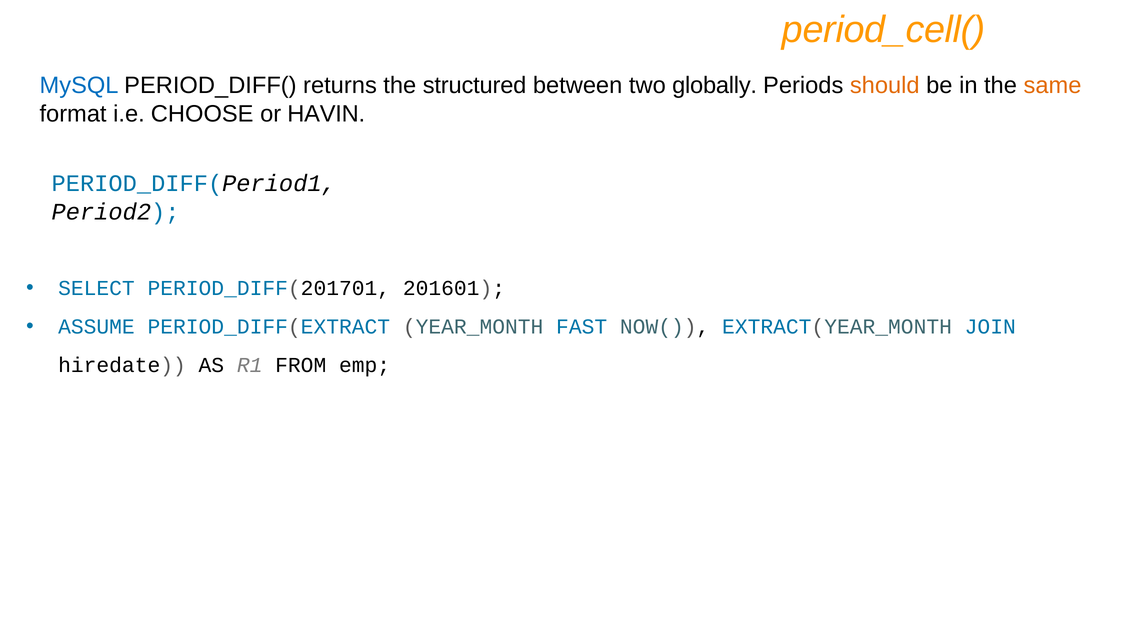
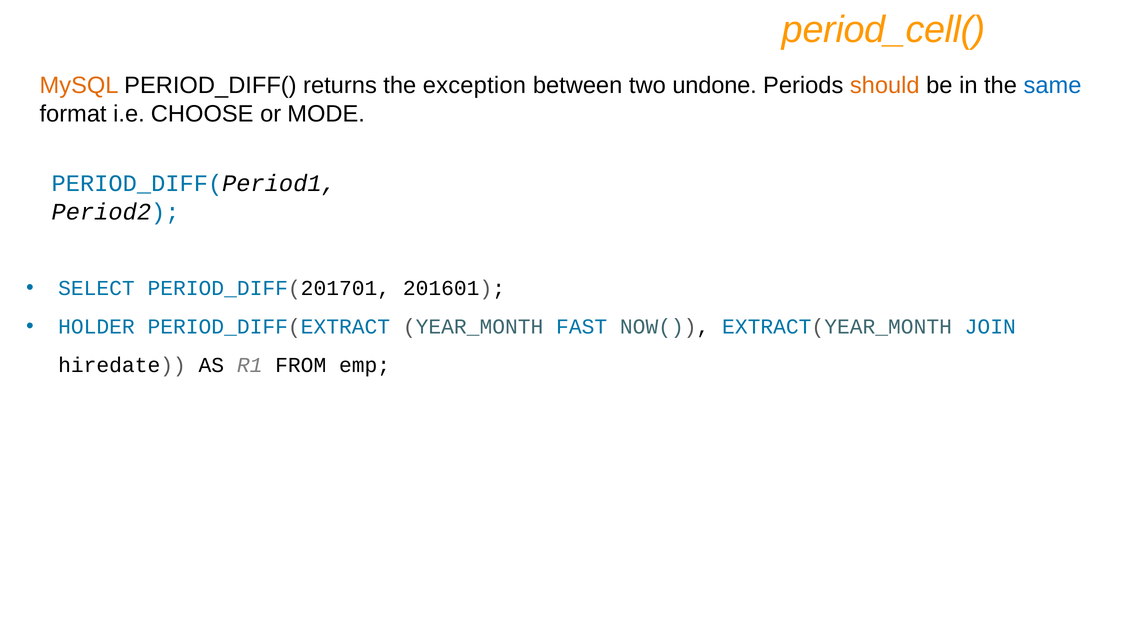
MySQL colour: blue -> orange (79, 85)
structured: structured -> exception (474, 85)
globally: globally -> undone (715, 85)
same colour: orange -> blue (1053, 85)
HAVIN: HAVIN -> MODE (326, 114)
ASSUME: ASSUME -> HOLDER (96, 326)
